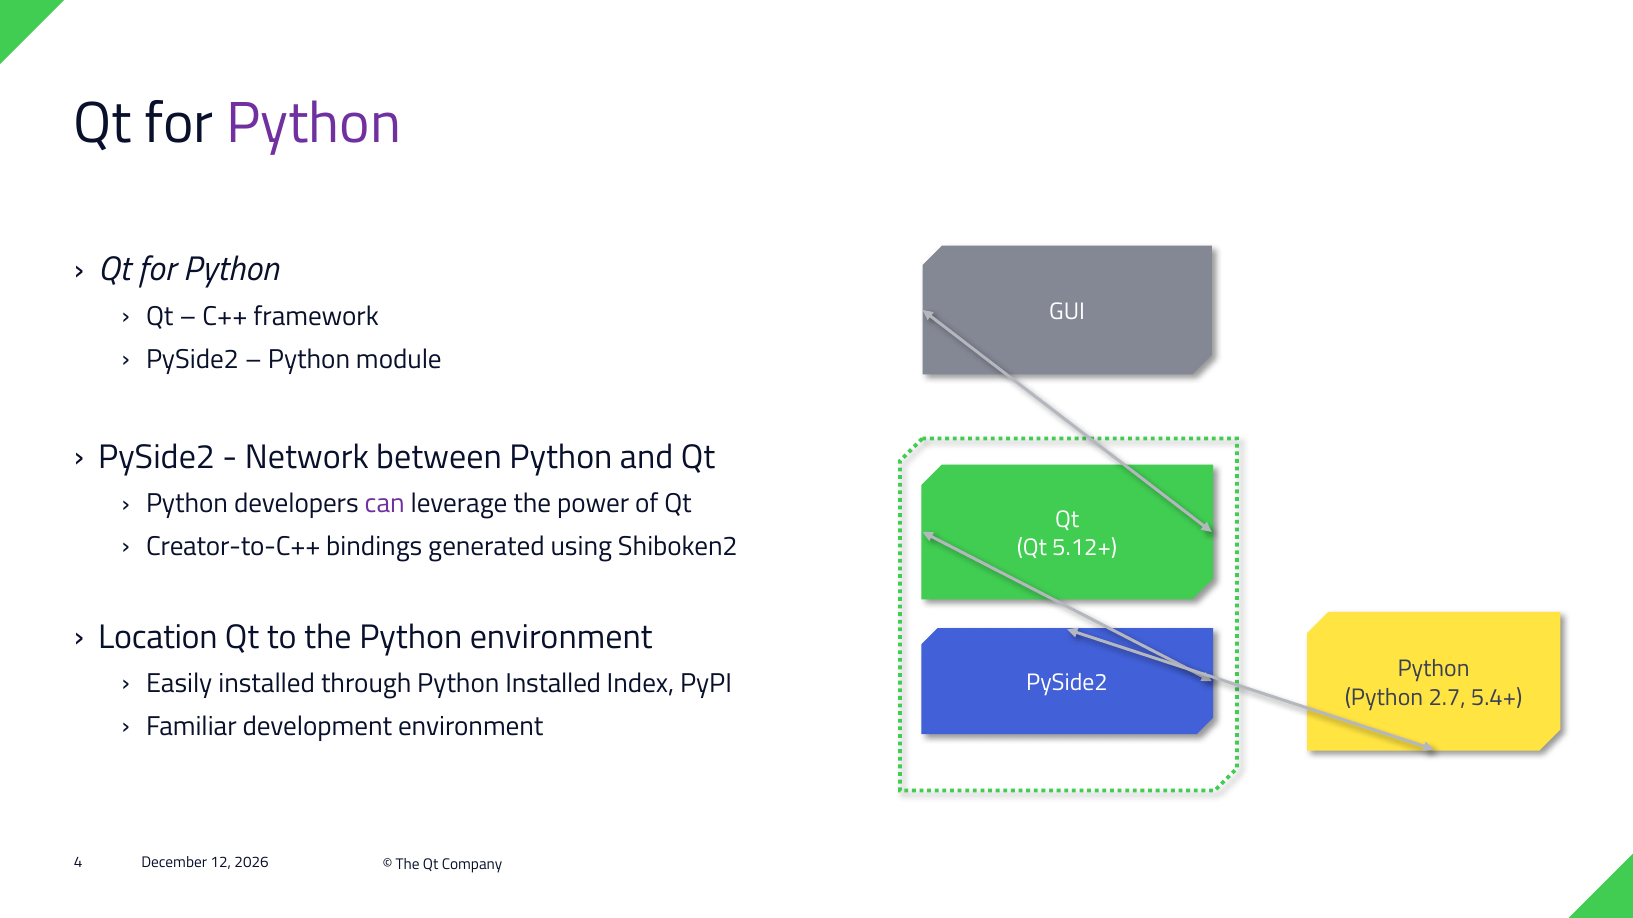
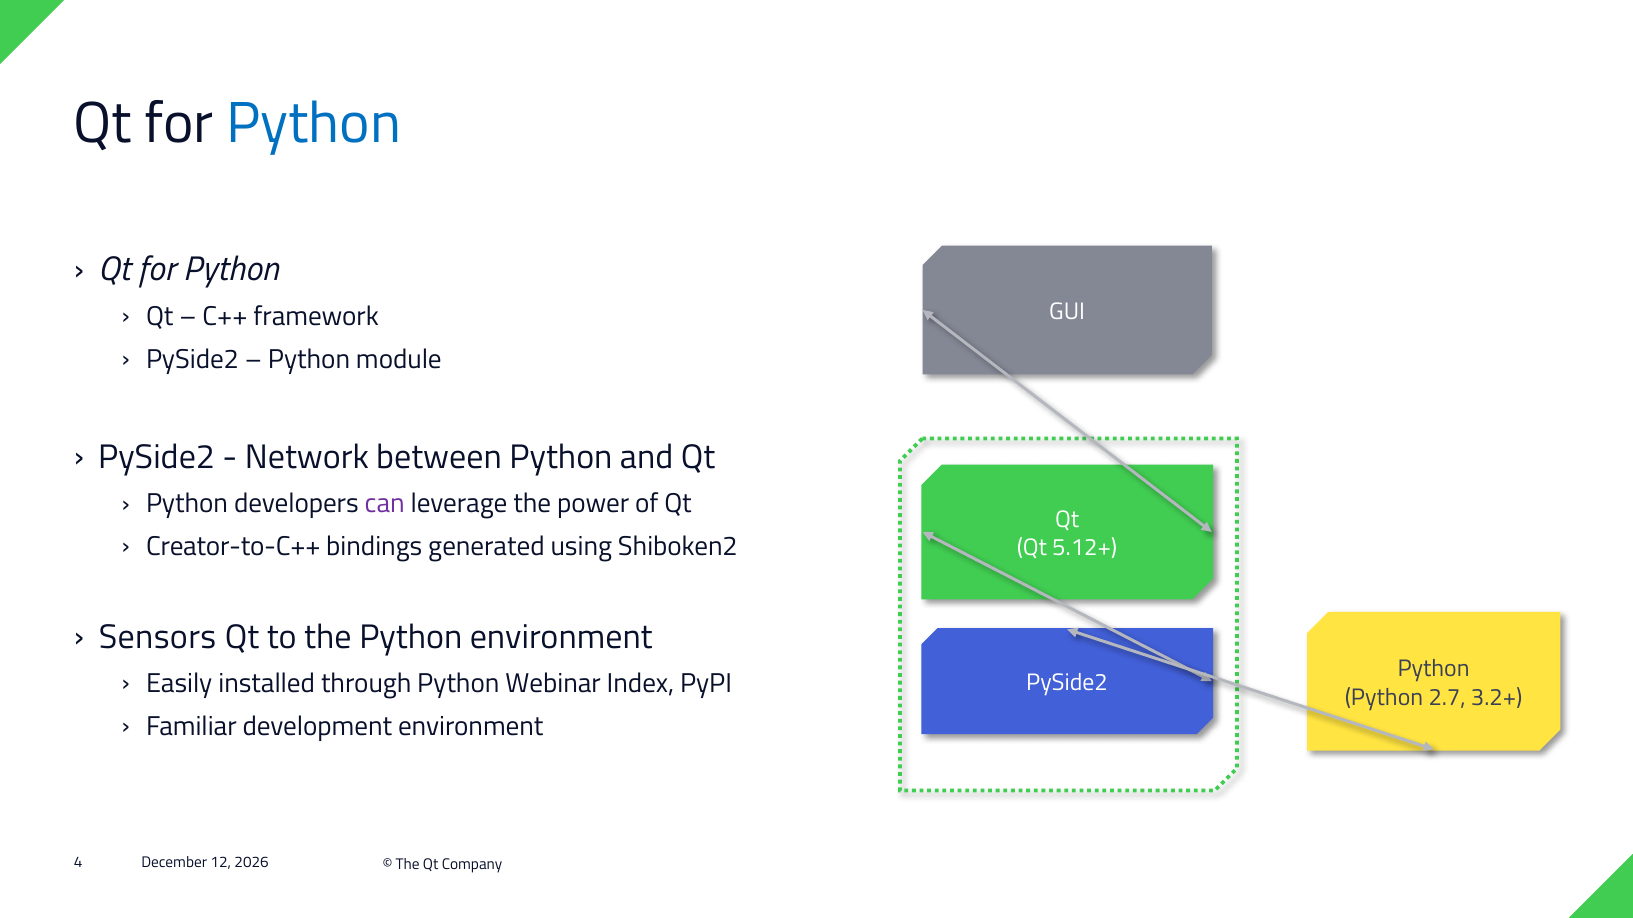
Python colour: purple -> blue (314, 124)
Location: Location -> Sensors (158, 637)
Python Installed: Installed -> Webinar (553, 684)
5.4+: 5.4+ -> 3.2+ (1497, 698)
